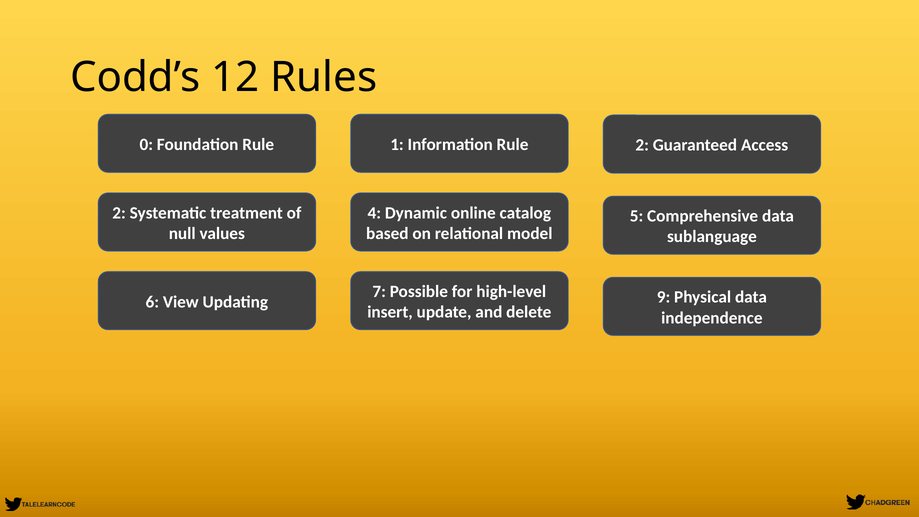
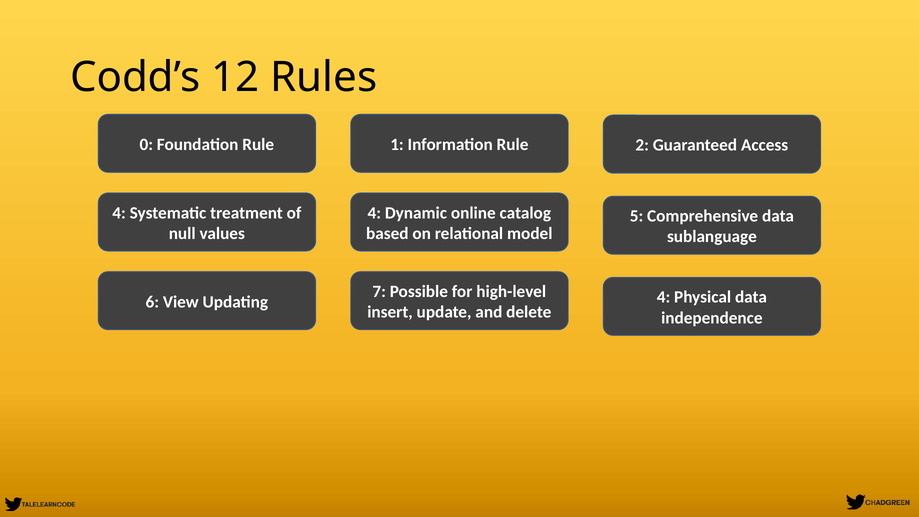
2: 2 -> 4 (119, 213)
9: 9 -> 4 (664, 297)
